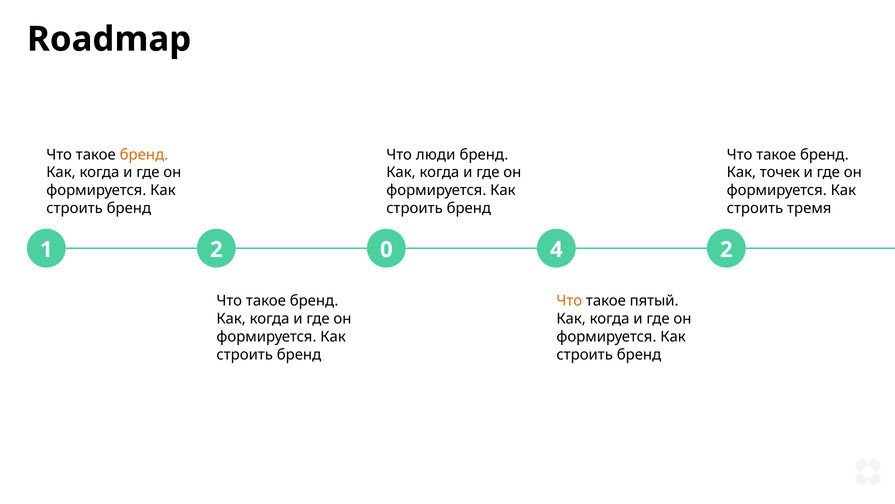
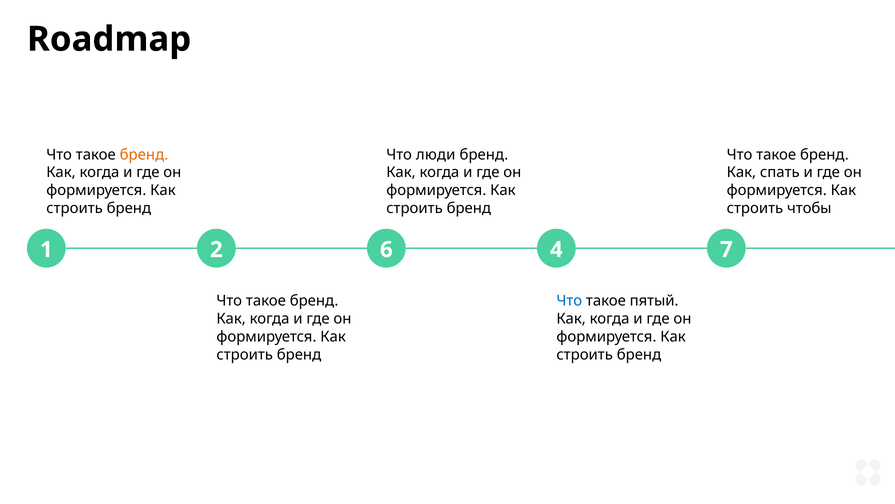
точек: точек -> спать (780, 172)
тремя: тремя -> чтобы (809, 208)
0: 0 -> 6 (386, 249)
4 2: 2 -> 7 (726, 249)
Что colour: orange -> blue (569, 301)
